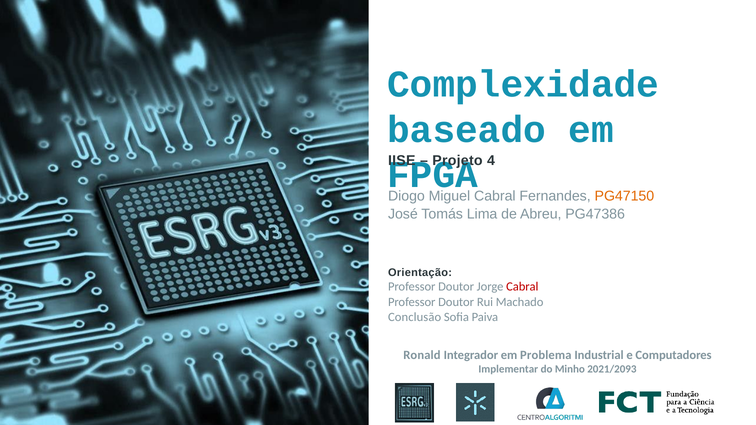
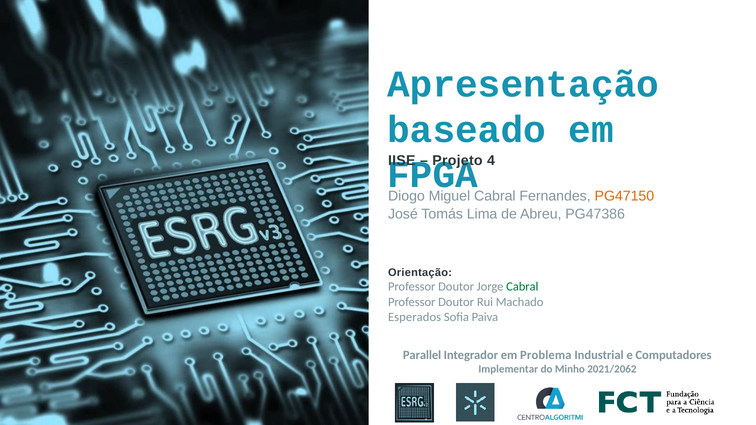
Complexidade: Complexidade -> Apresentação (523, 84)
Cabral colour: red -> green (522, 287)
Conclusão: Conclusão -> Esperados (415, 317)
Ronald: Ronald -> Parallel (422, 355)
2021/2093: 2021/2093 -> 2021/2062 (612, 370)
